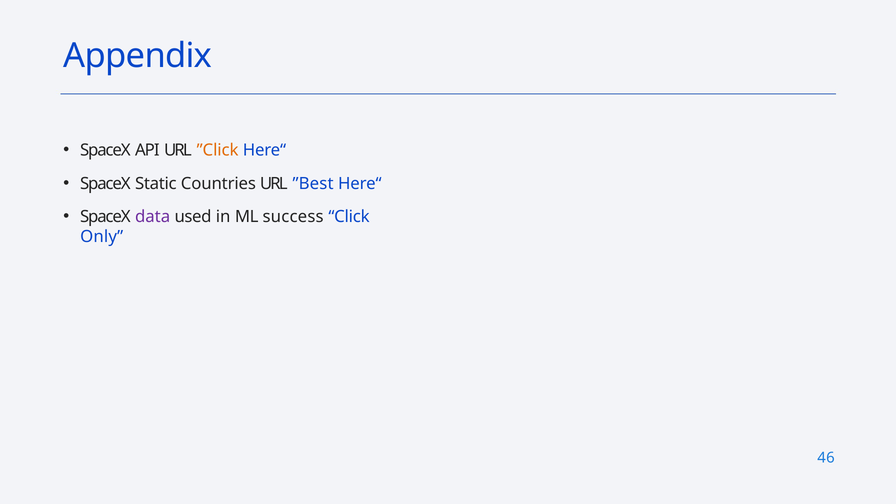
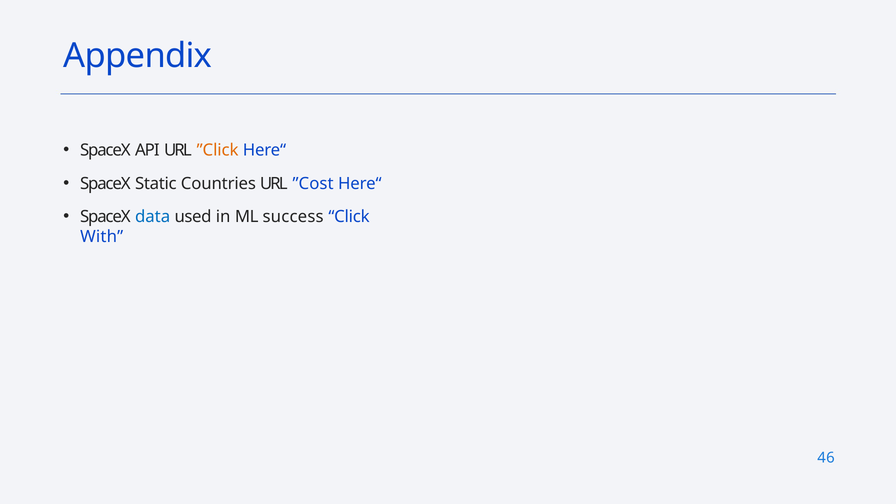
”Best: ”Best -> ”Cost (313, 184)
data colour: purple -> blue (153, 217)
Only: Only -> With (102, 237)
